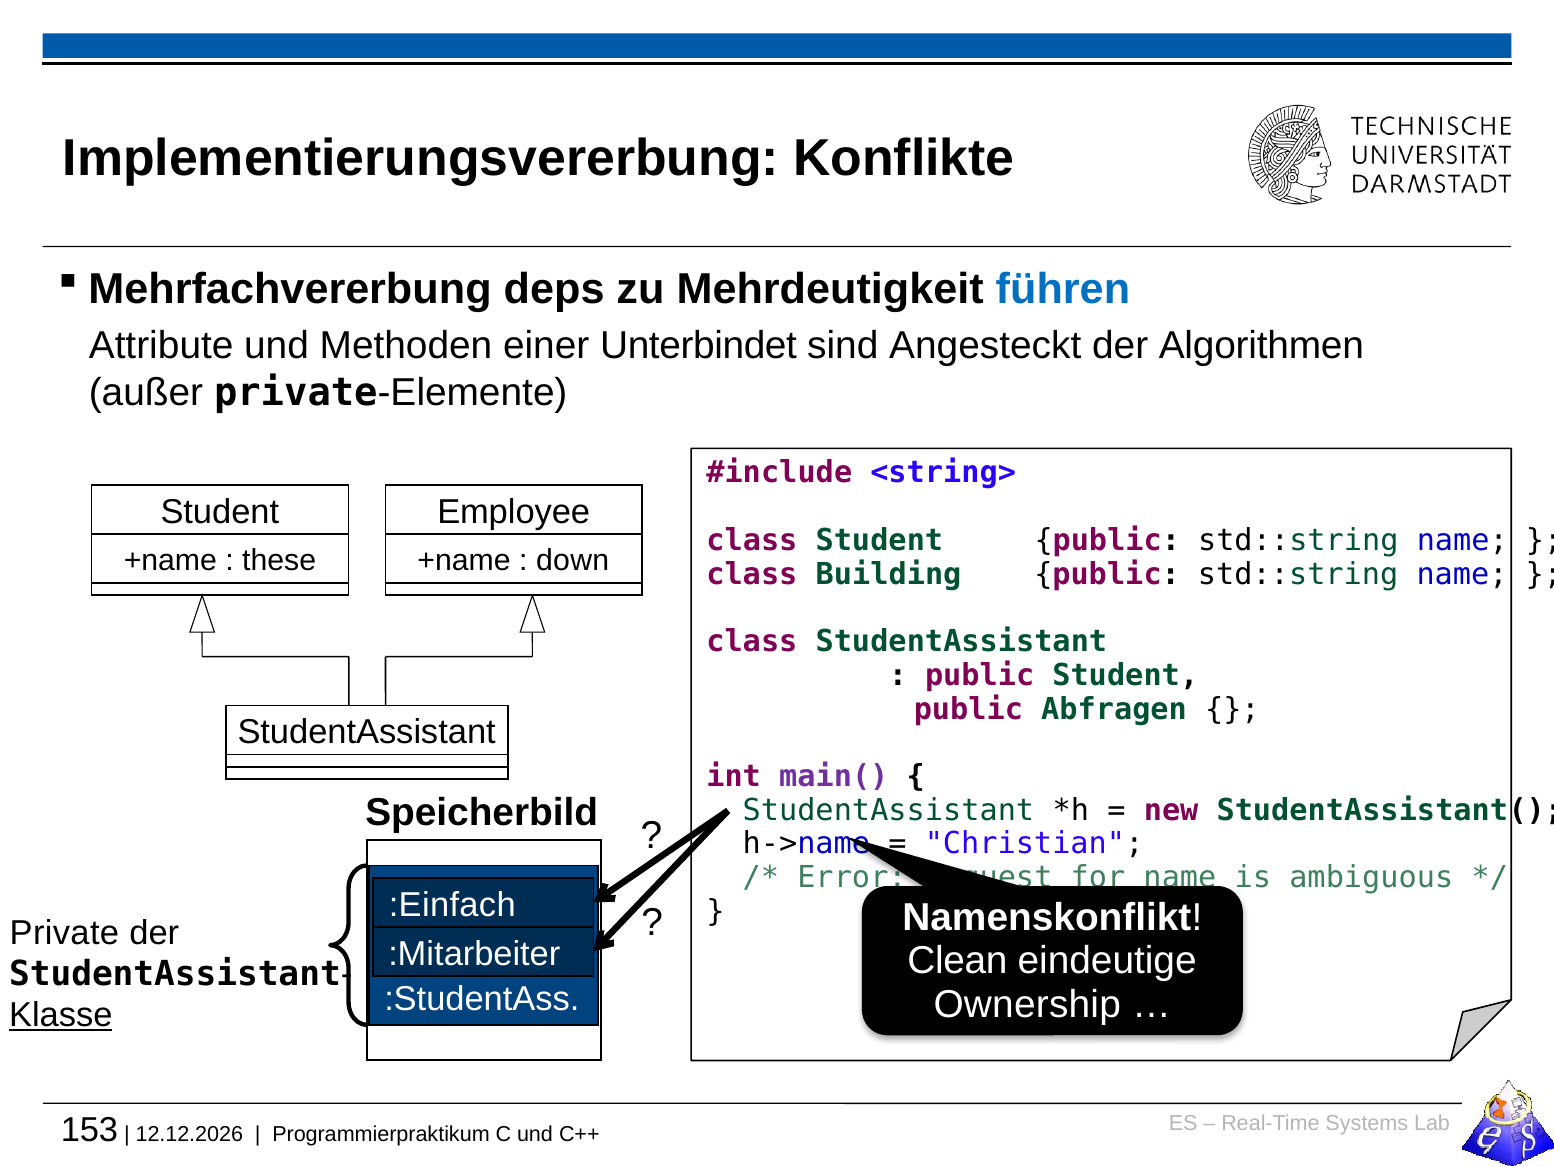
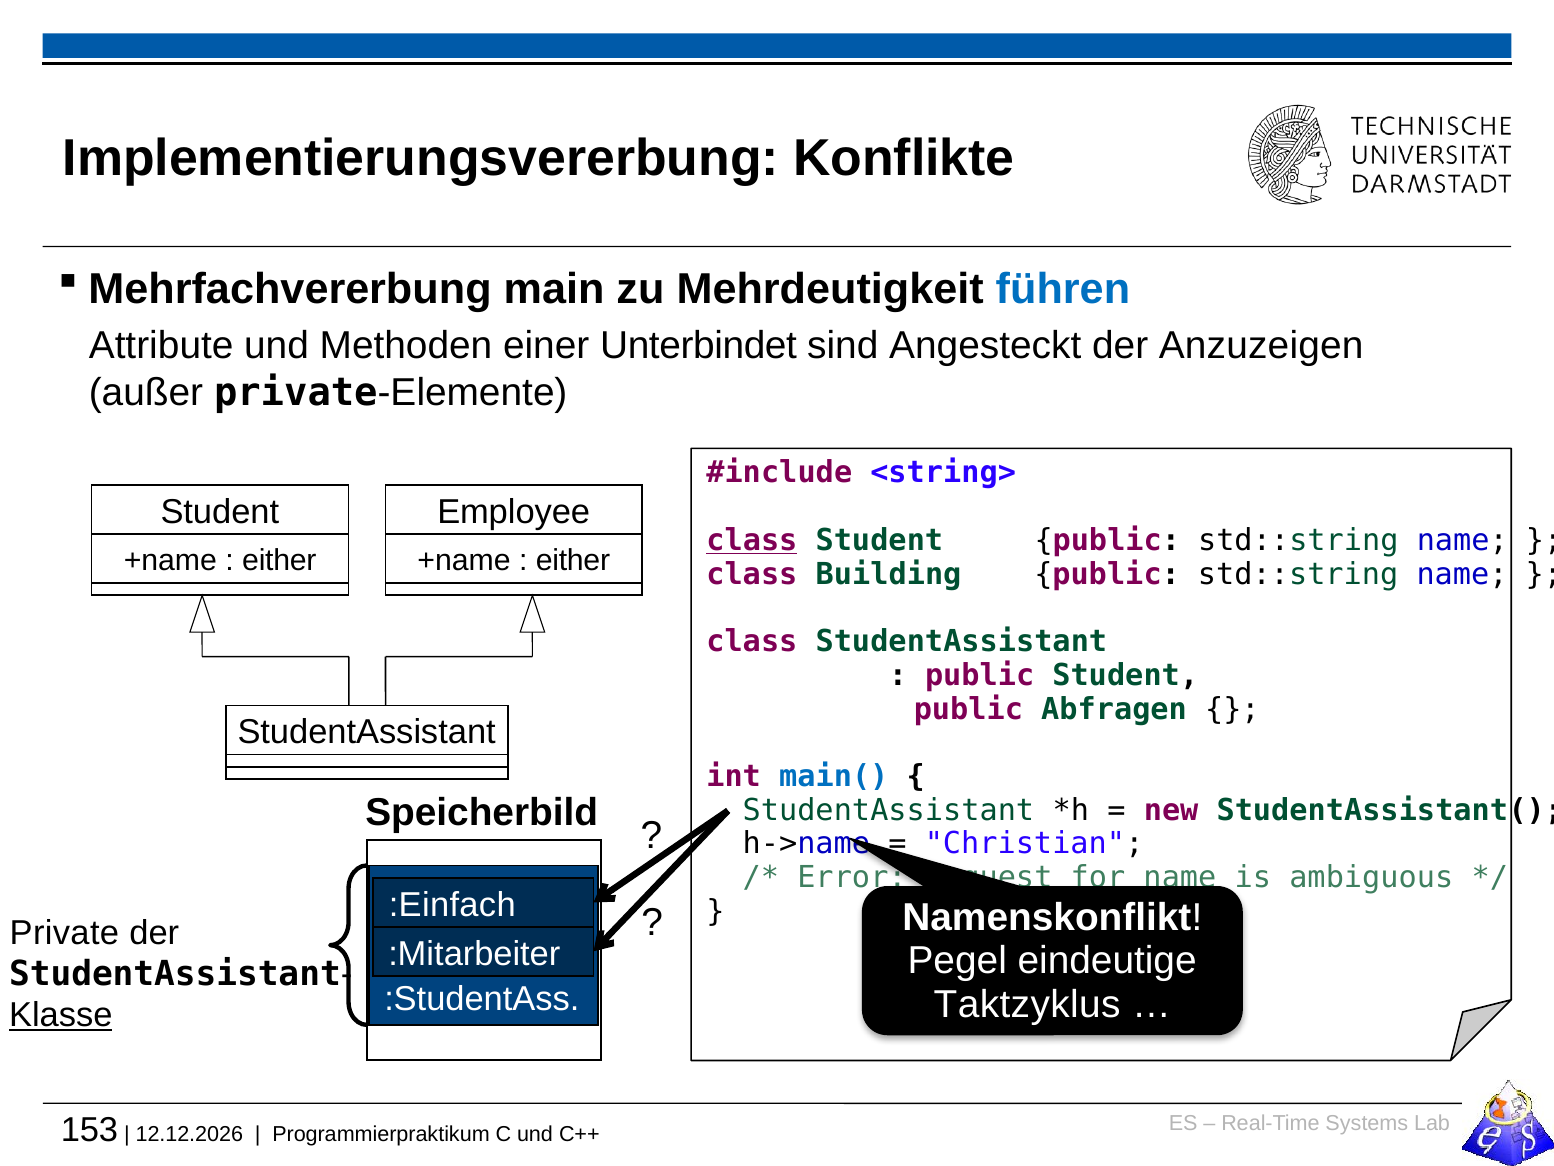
deps: deps -> main (554, 289)
Algorithmen: Algorithmen -> Anzuzeigen (1261, 346)
class underline: none -> present (752, 540)
these: these -> either (279, 561)
down: down -> either (573, 561)
main( colour: purple -> blue (834, 776)
Clean: Clean -> Pegel (957, 960)
Ownership: Ownership -> Taktzyklus (1027, 1004)
